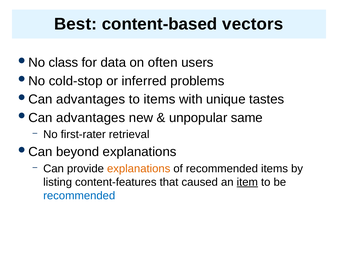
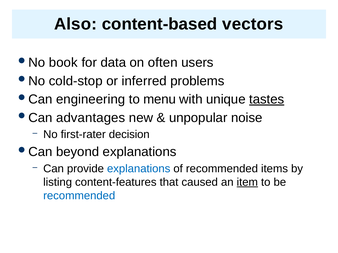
Best: Best -> Also (75, 24)
class: class -> book (63, 63)
advantages: advantages -> engineering (91, 100)
to items: items -> menu (160, 100)
tastes underline: none -> present (267, 100)
same: same -> noise (247, 118)
retrieval: retrieval -> decision (129, 135)
explanations colour: orange -> blue (139, 169)
